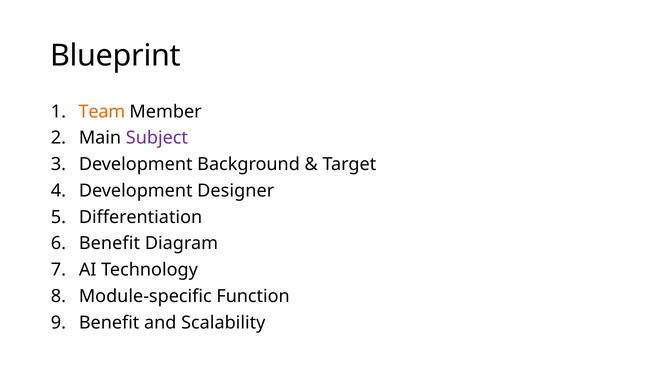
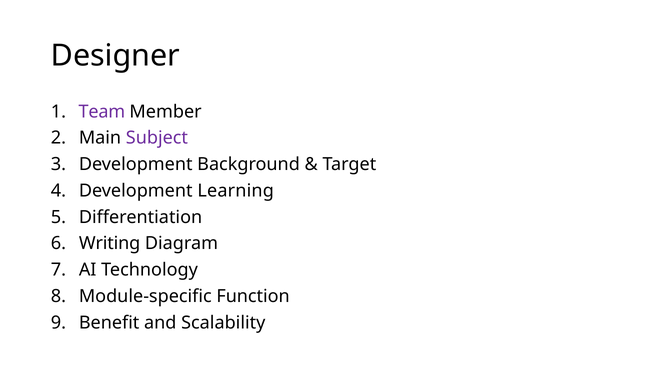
Blueprint: Blueprint -> Designer (115, 56)
Team colour: orange -> purple (102, 112)
Designer: Designer -> Learning (236, 191)
Benefit: Benefit -> Writing (110, 244)
